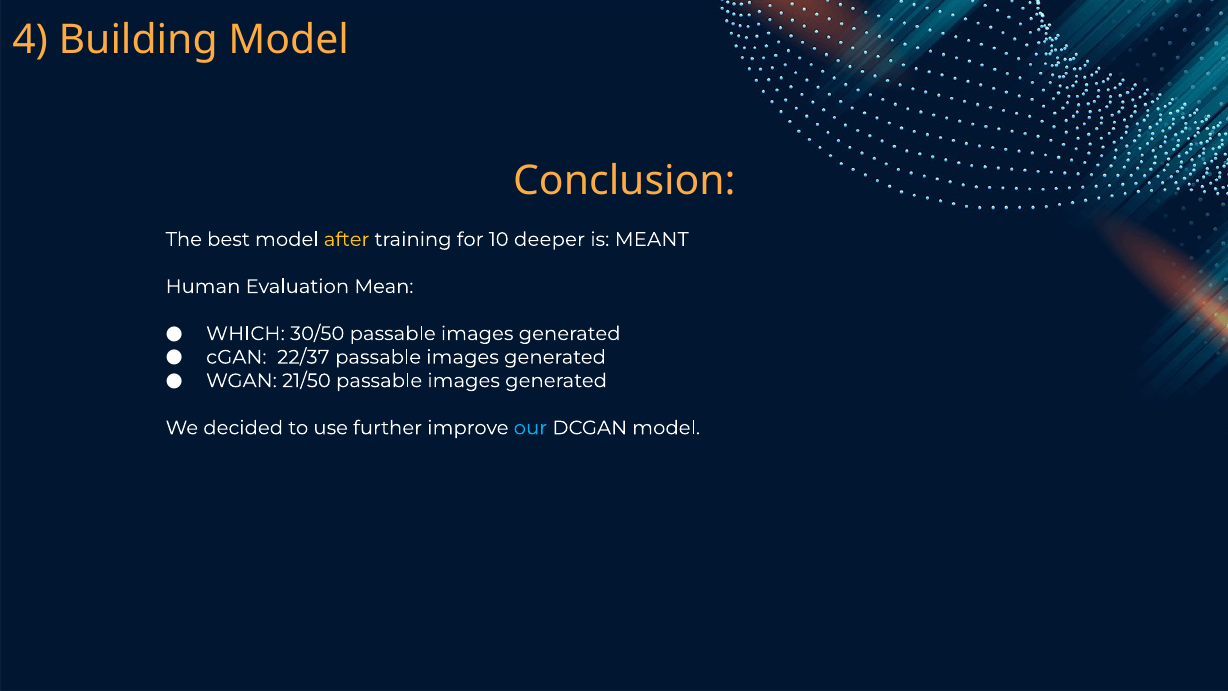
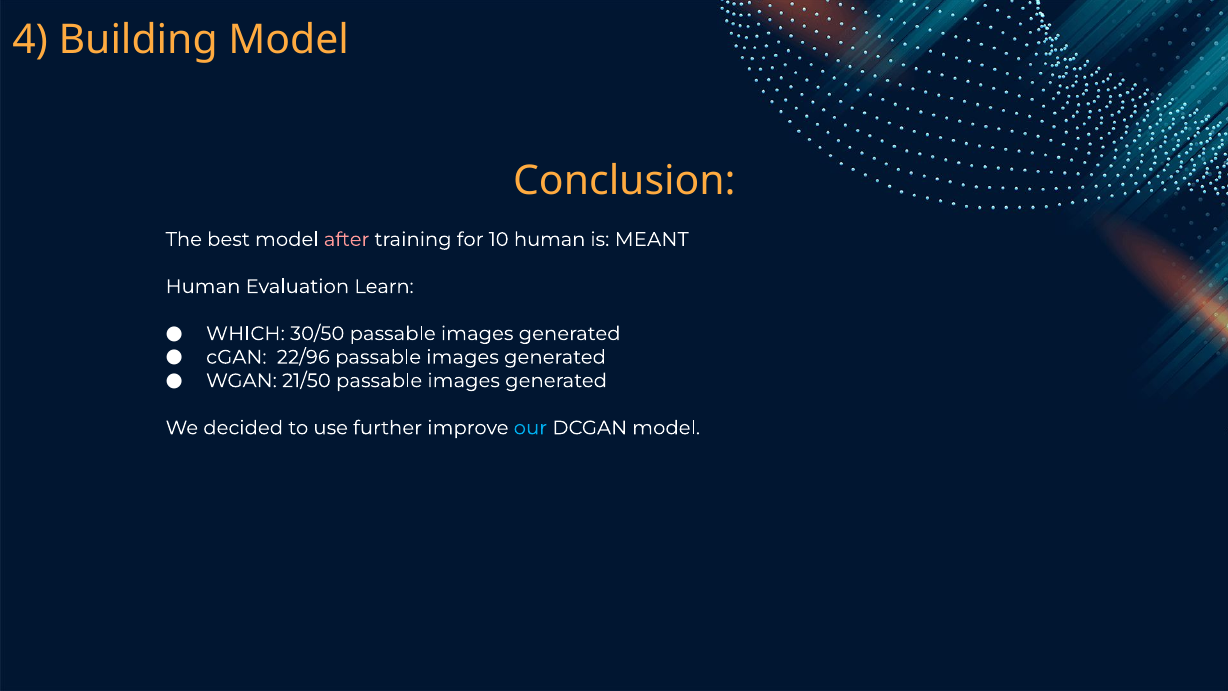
after colour: yellow -> pink (347, 239)
10 deeper: deeper -> human (550, 239)
Mean: Mean -> Learn (384, 286)
22/37: 22/37 -> 22/96 (303, 357)
